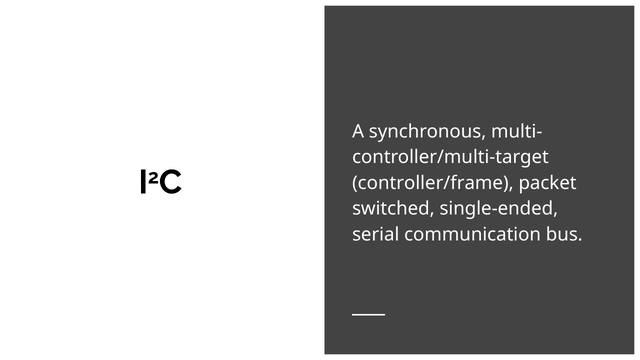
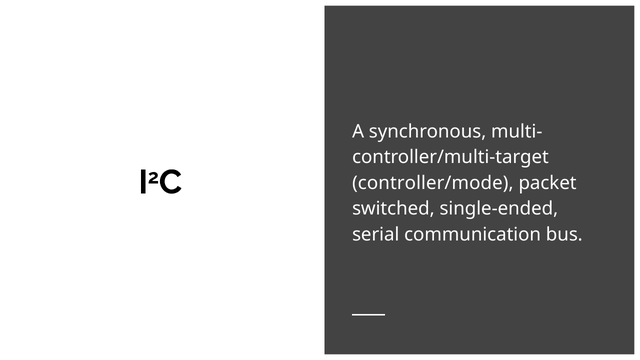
controller/frame: controller/frame -> controller/mode (433, 183)
